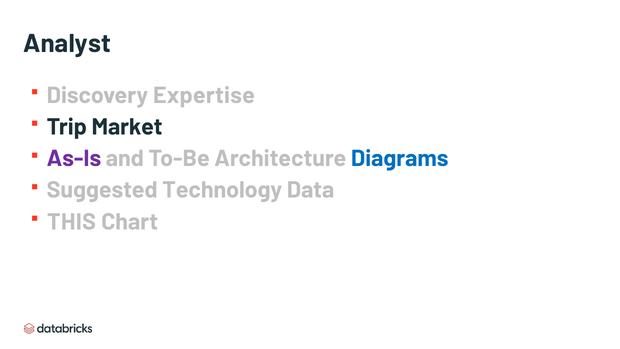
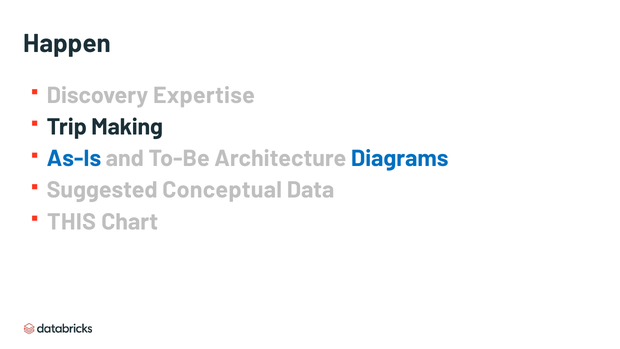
Analyst: Analyst -> Happen (67, 44)
Market: Market -> Making (127, 127)
As-Is colour: purple -> blue (74, 159)
Technology: Technology -> Conceptual (222, 190)
